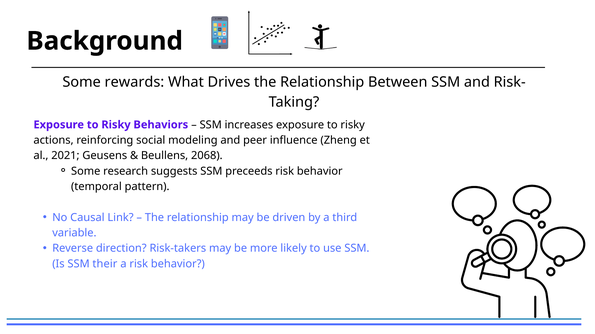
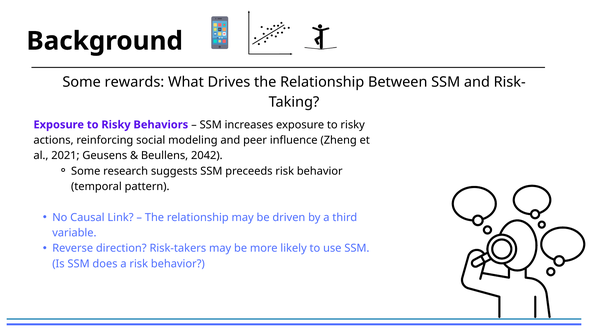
2068: 2068 -> 2042 (207, 156)
their: their -> does (105, 264)
